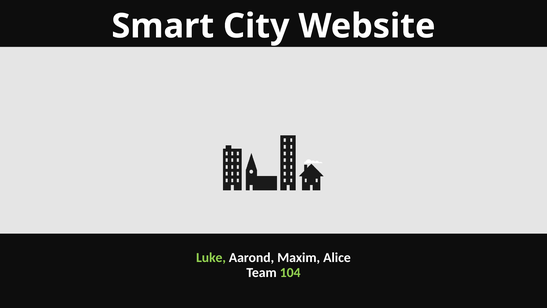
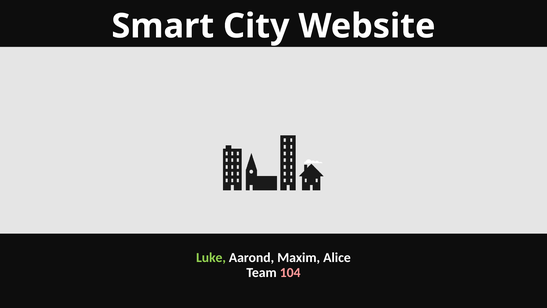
104 colour: light green -> pink (290, 272)
